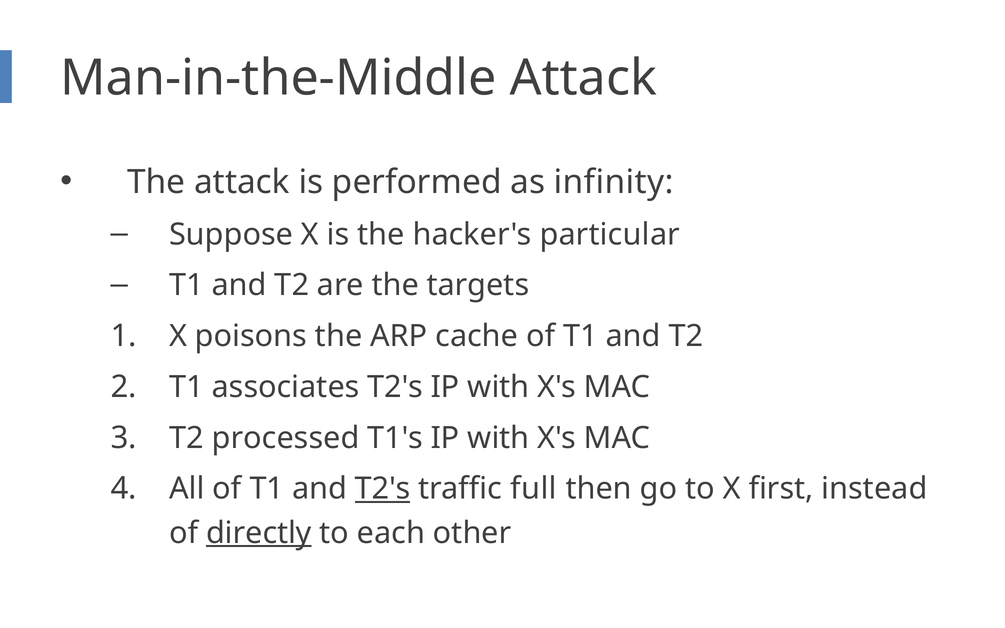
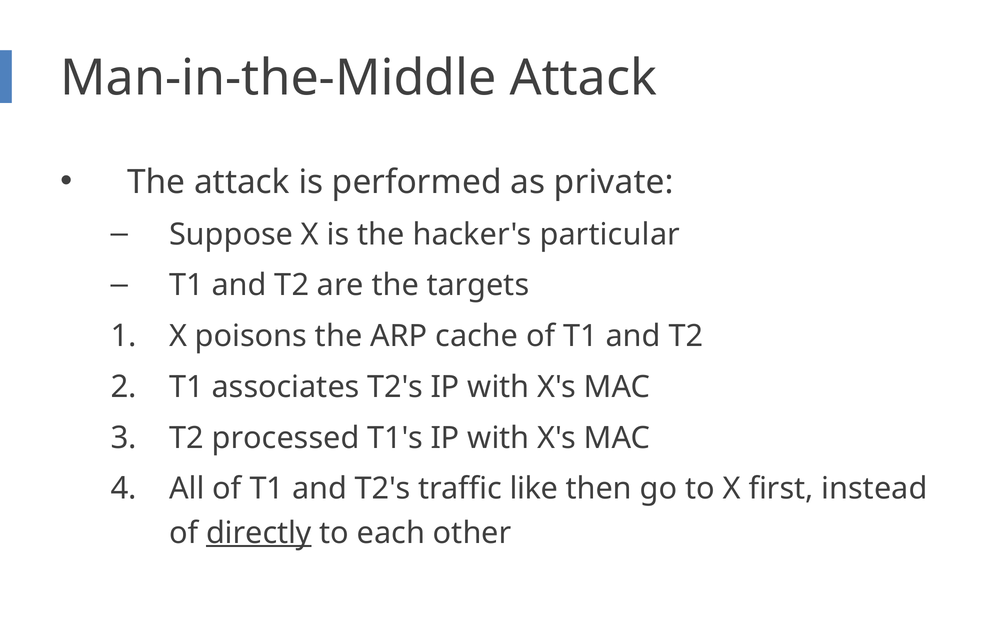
infinity: infinity -> private (614, 182)
T2's underline: present -> none (383, 489)
full: full -> like (534, 489)
